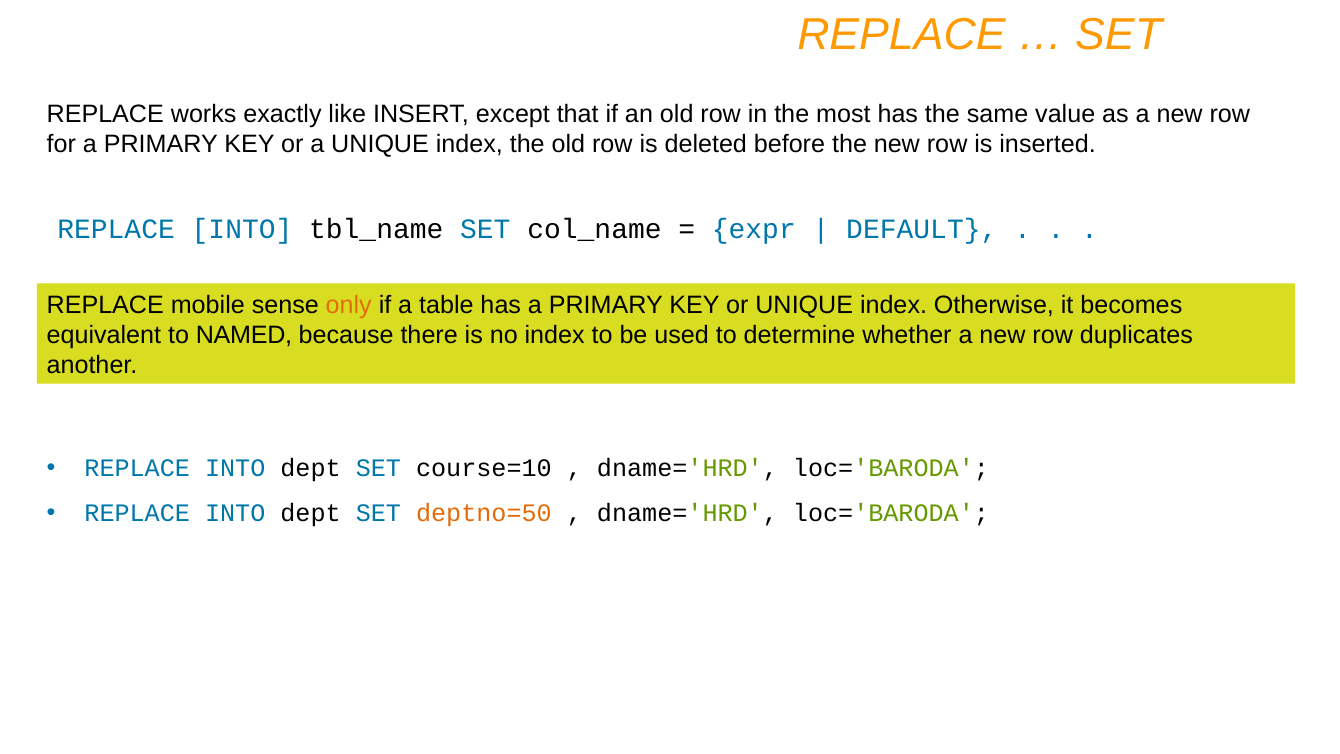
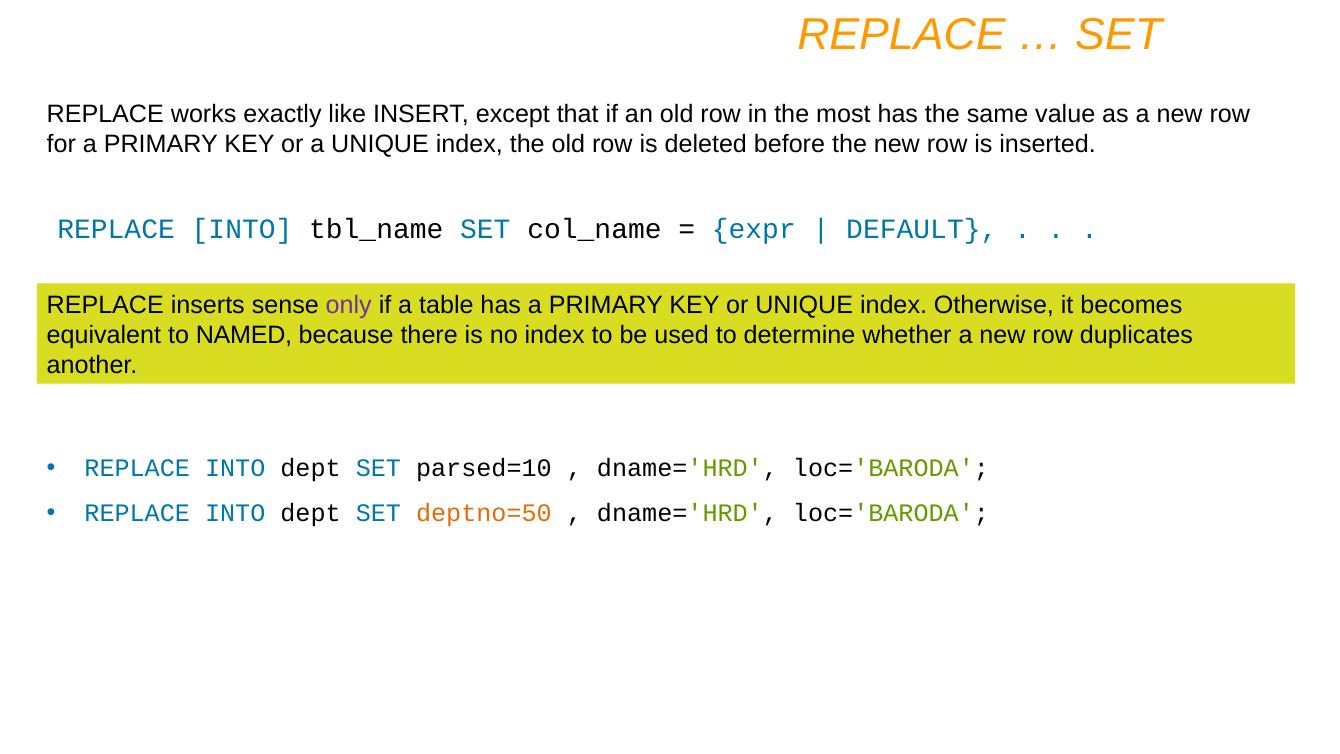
mobile: mobile -> inserts (208, 305)
only colour: orange -> purple (349, 305)
course=10: course=10 -> parsed=10 (484, 468)
